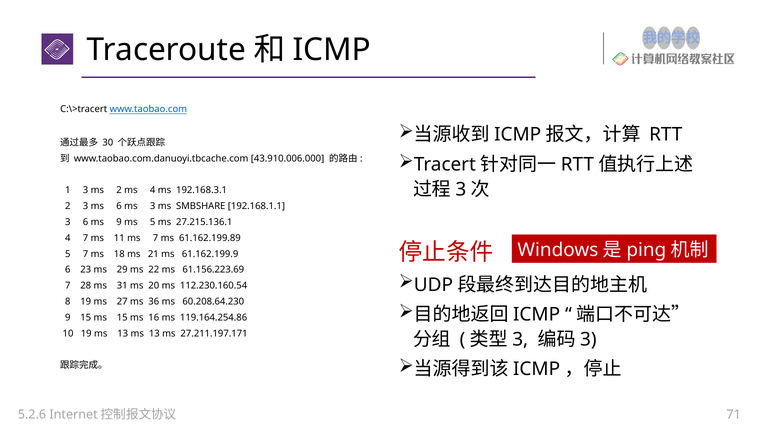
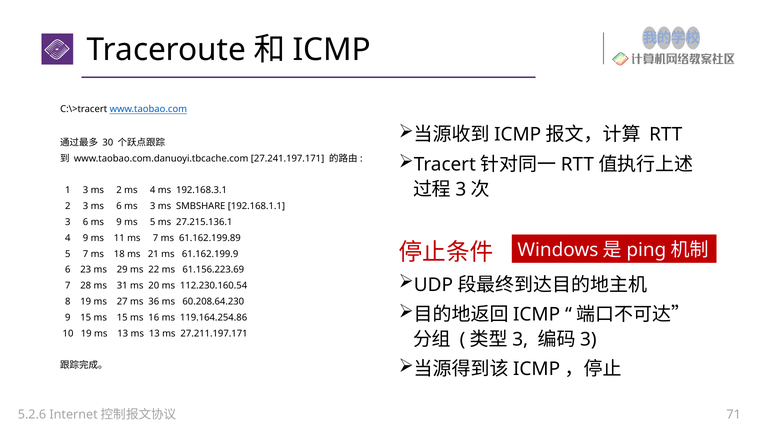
43.910.006.000: 43.910.006.000 -> 27.241.197.171 (288, 159)
4 7: 7 -> 9 (85, 238)
